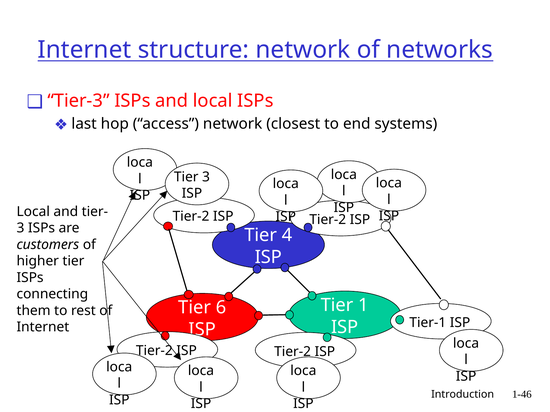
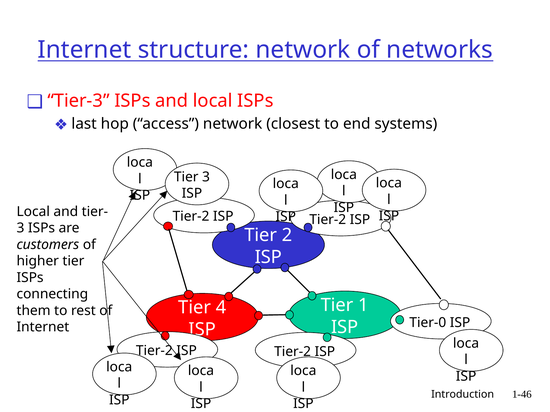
4: 4 -> 2 (287, 235)
6: 6 -> 4 (221, 308)
Tier-1: Tier-1 -> Tier-0 (428, 323)
